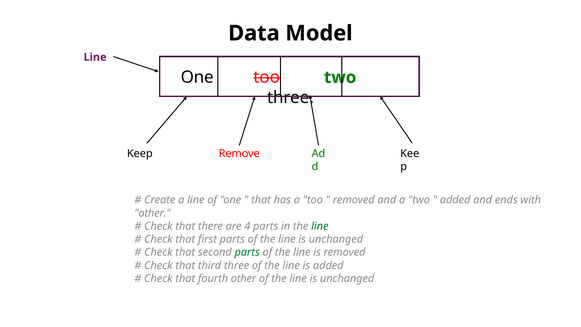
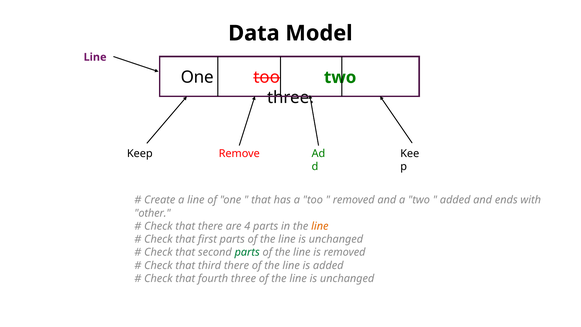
line colour: green -> orange (320, 226)
third three: three -> there (236, 265)
fourth other: other -> three (243, 278)
